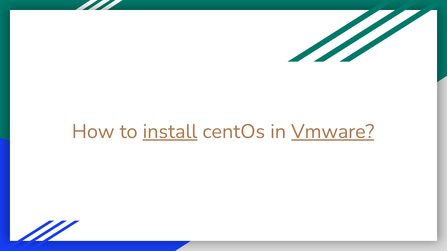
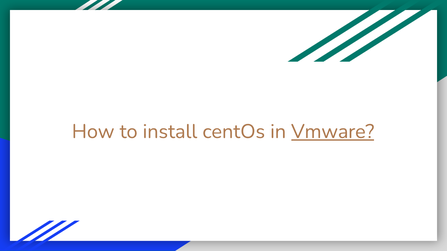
install underline: present -> none (170, 132)
